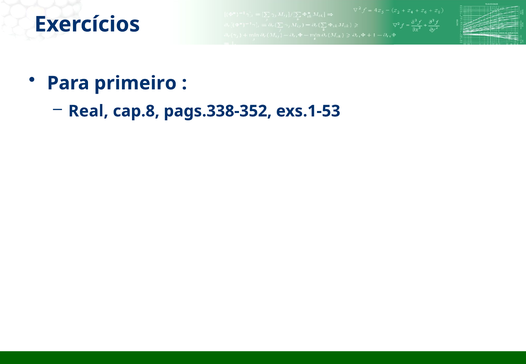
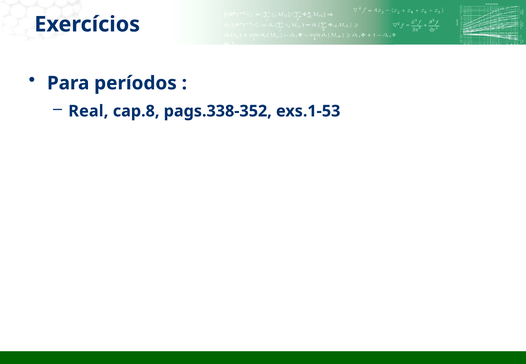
primeiro: primeiro -> períodos (135, 83)
